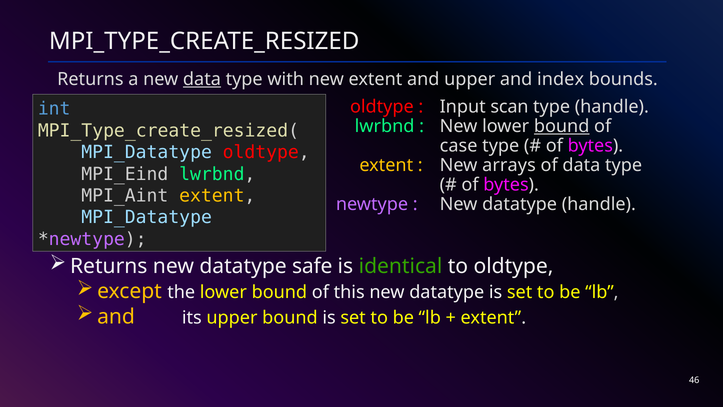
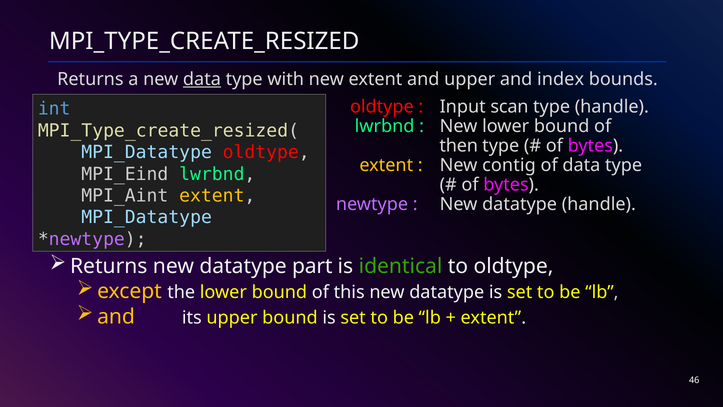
bound underline: present -> none (562, 126)
case: case -> then (459, 145)
arrays: arrays -> contig (509, 165)
safe: safe -> part (312, 266)
